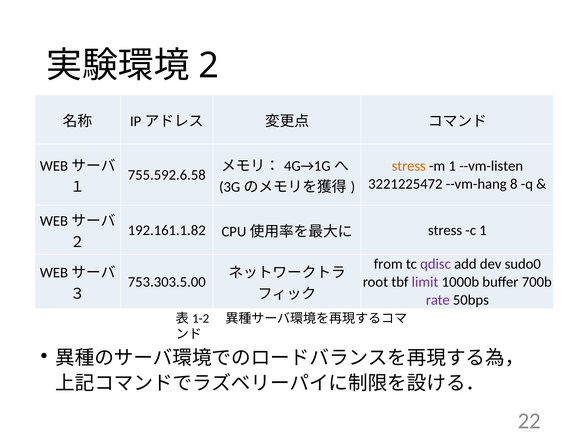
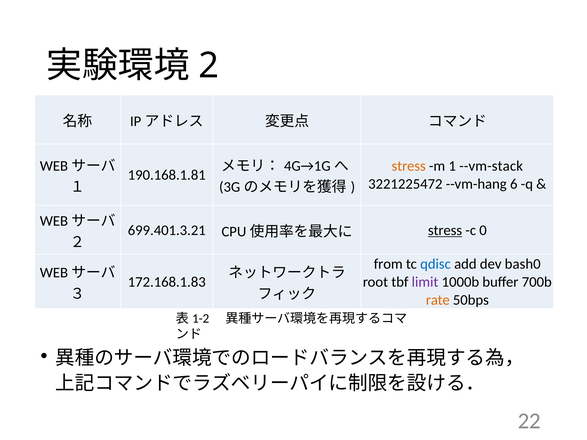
--vm-listen: --vm-listen -> --vm-stack (491, 166)
755.592.6.58: 755.592.6.58 -> 190.168.1.81 (167, 175)
8: 8 -> 6 (514, 184)
192.161.1.82: 192.161.1.82 -> 699.401.3.21 (167, 230)
stress underline: none -> present (445, 230)
c 1: 1 -> 0 (483, 230)
qdisc colour: purple -> blue (436, 264)
sudo0: sudo0 -> bash0 (523, 264)
753.303.5.00: 753.303.5.00 -> 172.168.1.83 (167, 282)
rate colour: purple -> orange (438, 300)
